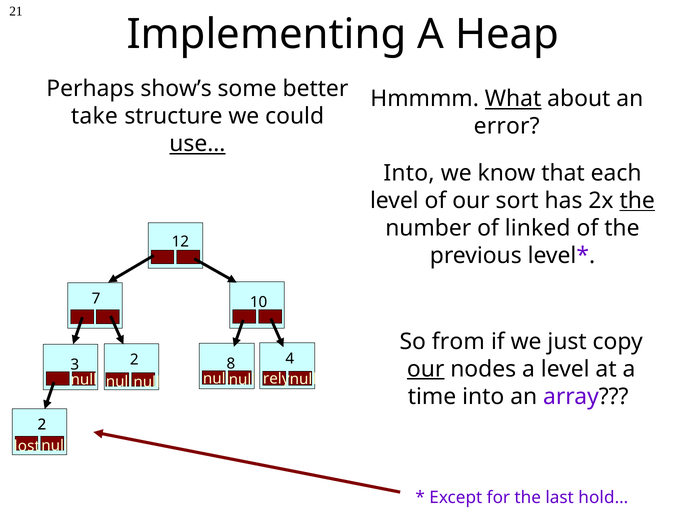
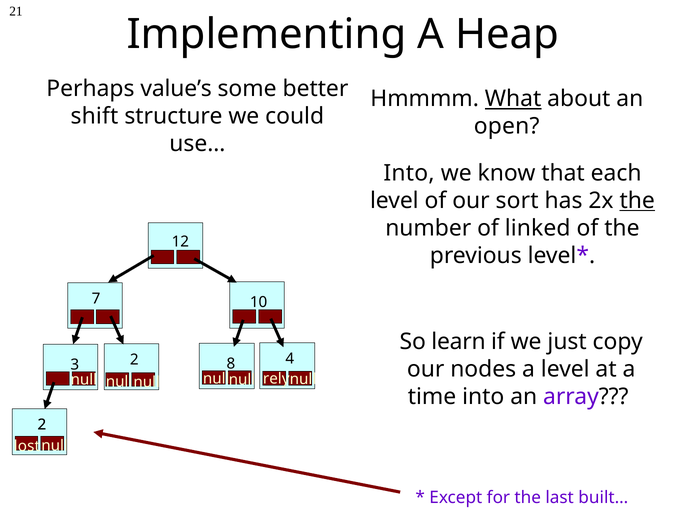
show’s: show’s -> value’s (176, 89)
take: take -> shift (94, 116)
error: error -> open (507, 126)
use… underline: present -> none (197, 144)
from: from -> learn (459, 341)
our underline: present -> none (426, 369)
hold…: hold… -> built… (603, 497)
